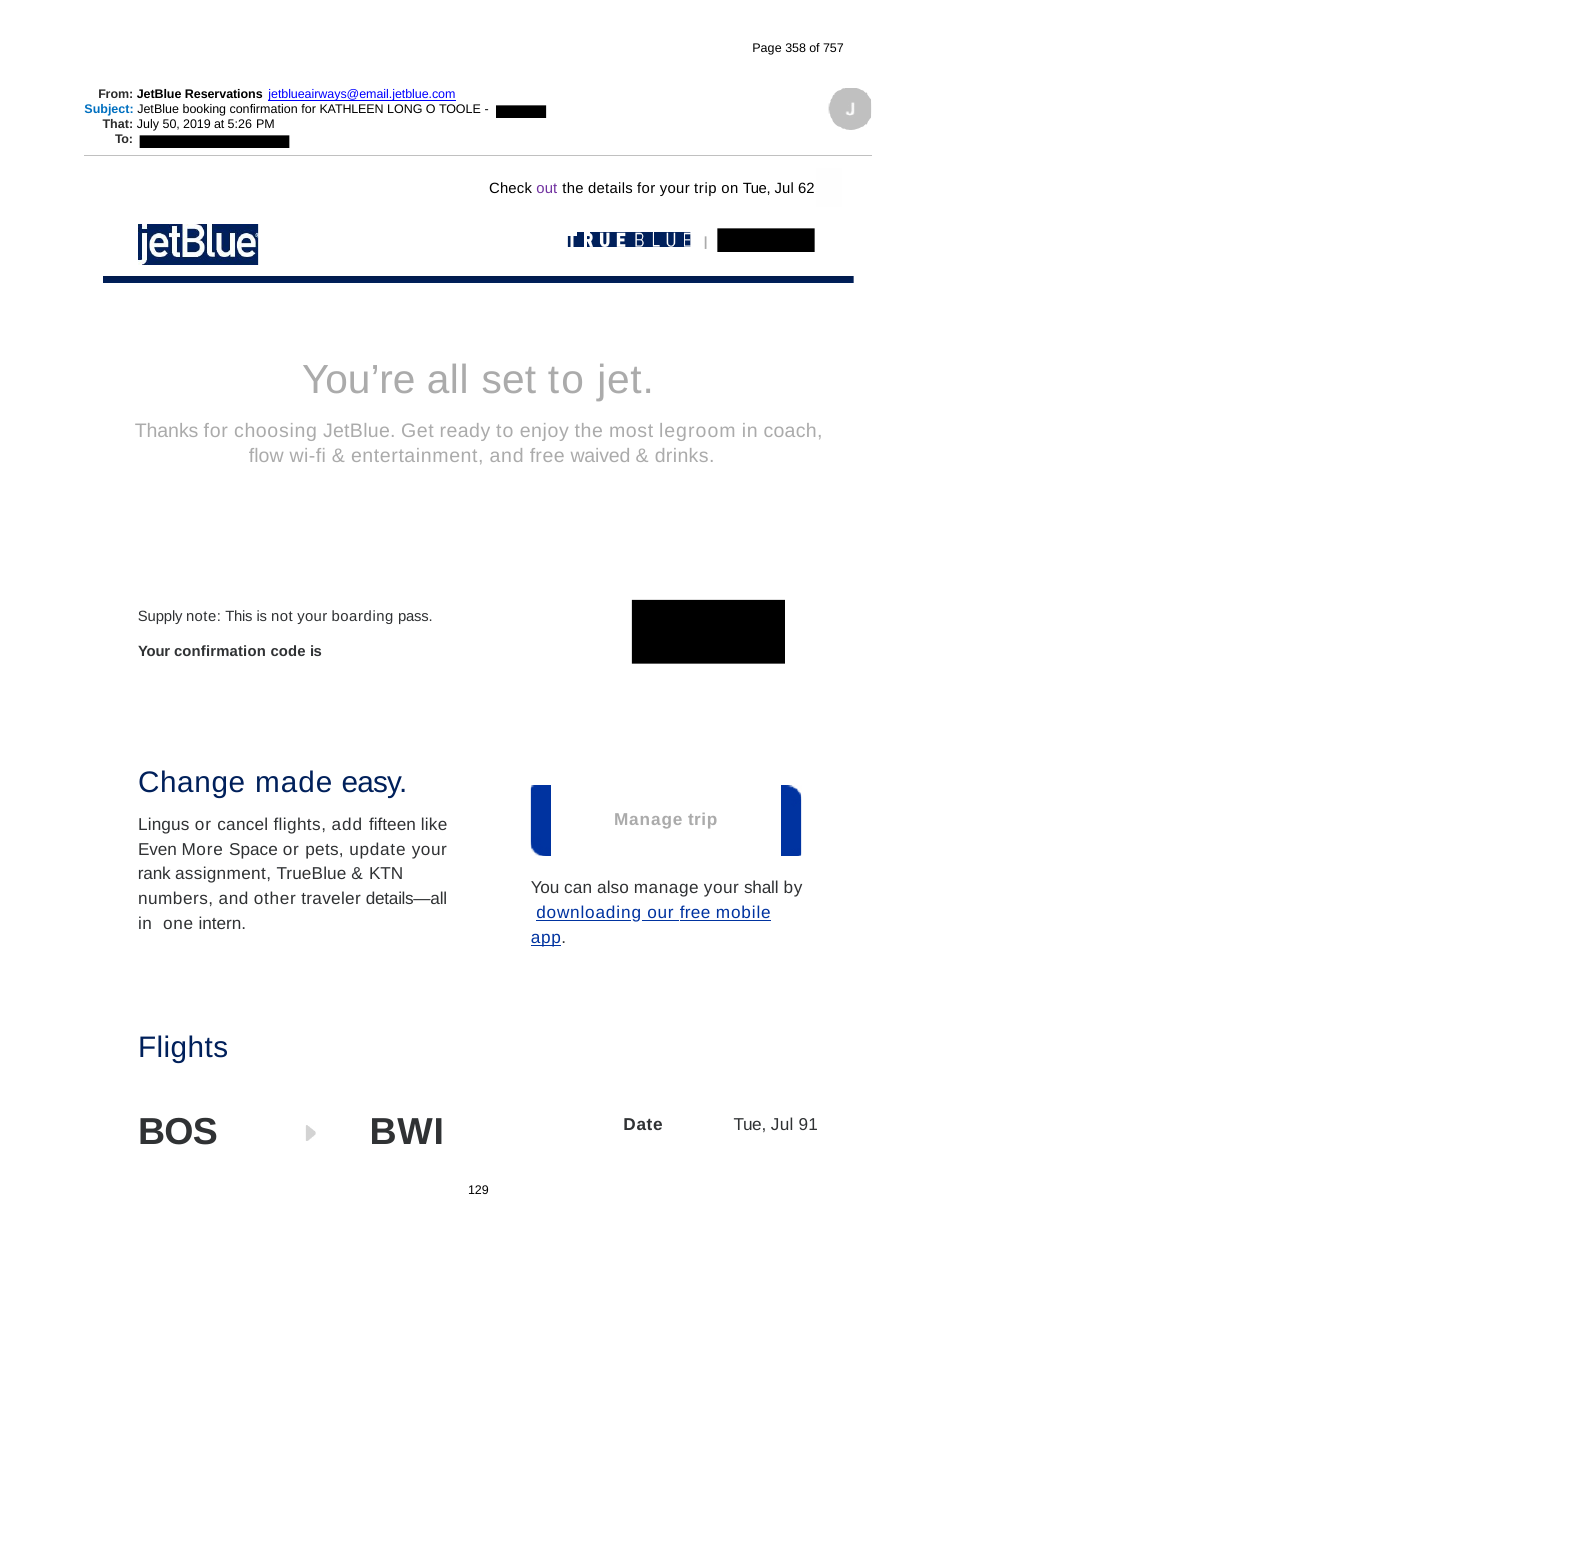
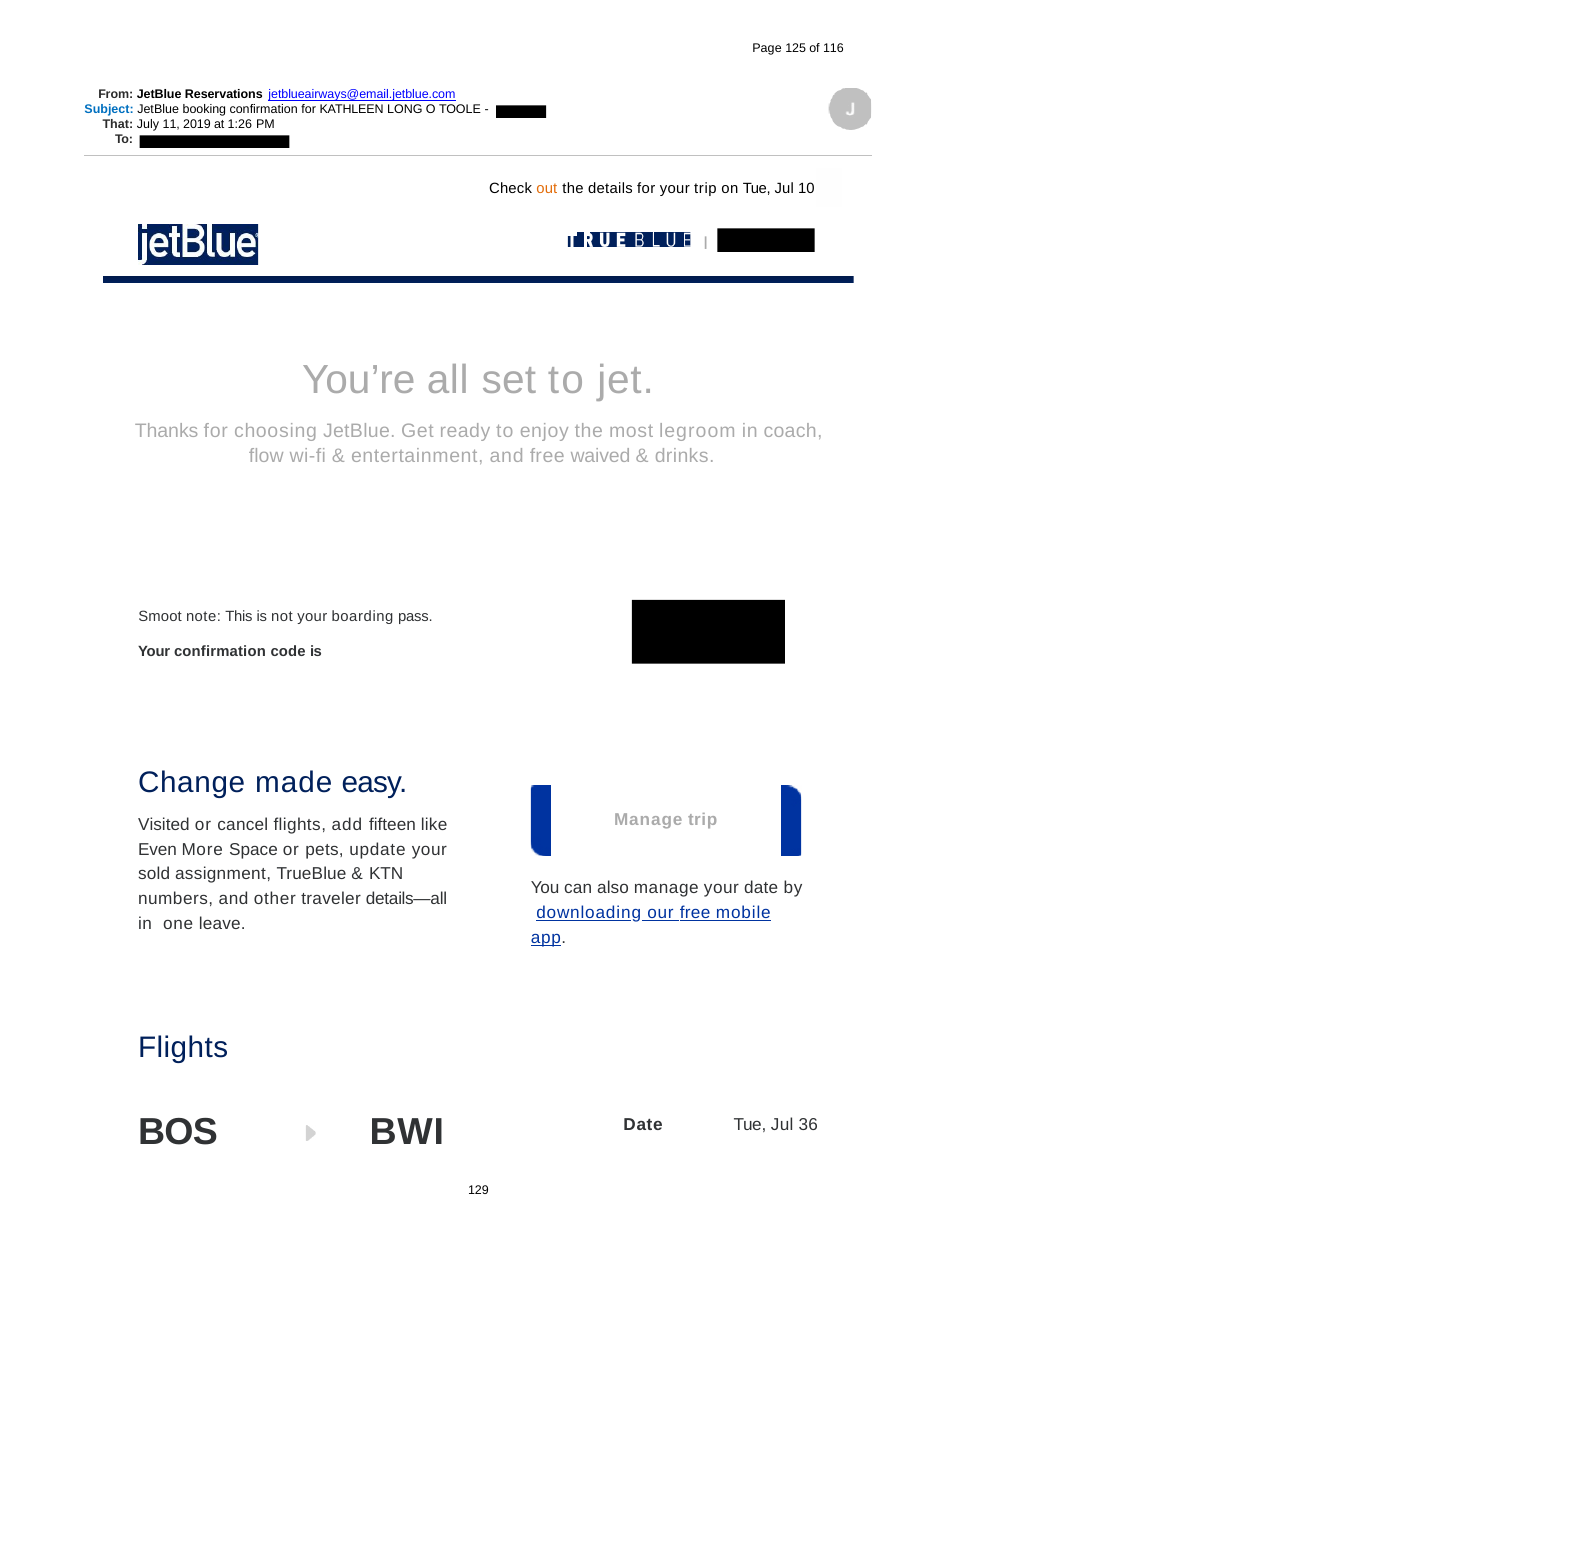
358: 358 -> 125 (796, 48)
757: 757 -> 116 (833, 48)
50: 50 -> 11 (171, 124)
5:26: 5:26 -> 1:26 (240, 124)
out colour: purple -> orange (547, 189)
62: 62 -> 10 (806, 189)
Supply: Supply -> Smoot (160, 616)
Lingus: Lingus -> Visited (164, 824)
rank: rank -> sold (154, 874)
your shall: shall -> date (761, 888)
intern: intern -> leave (222, 924)
91: 91 -> 36 (808, 1125)
